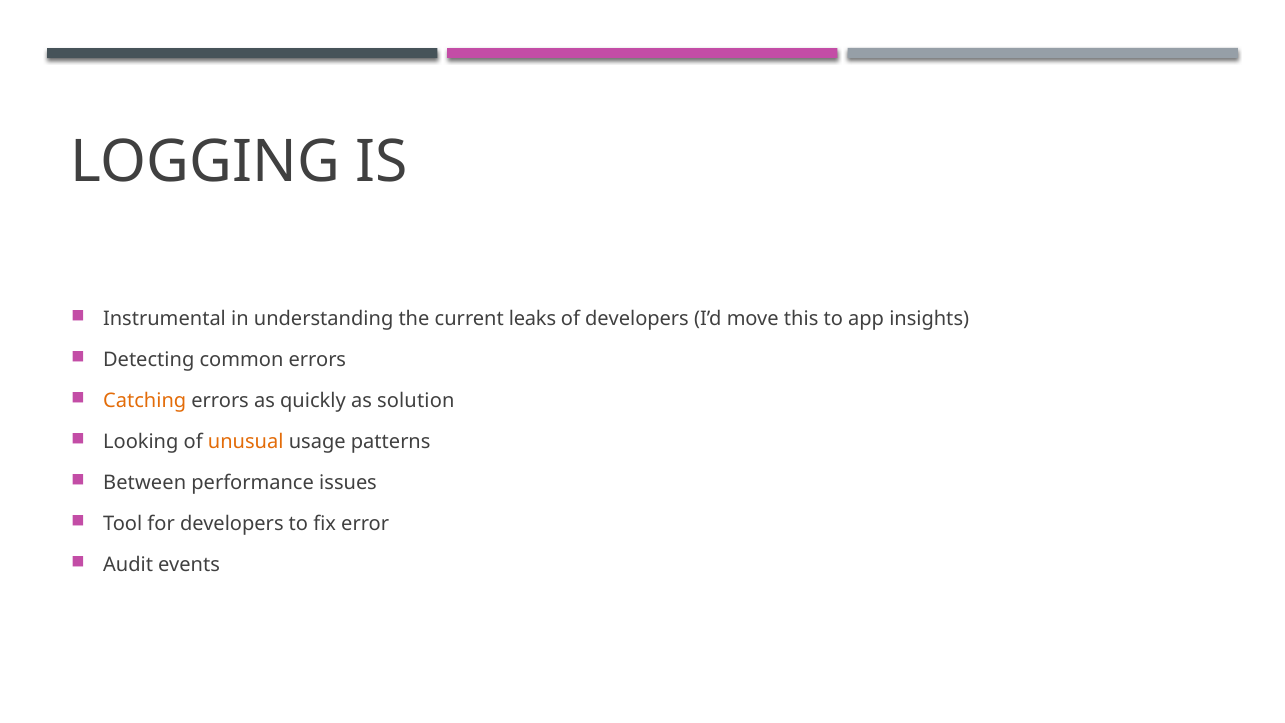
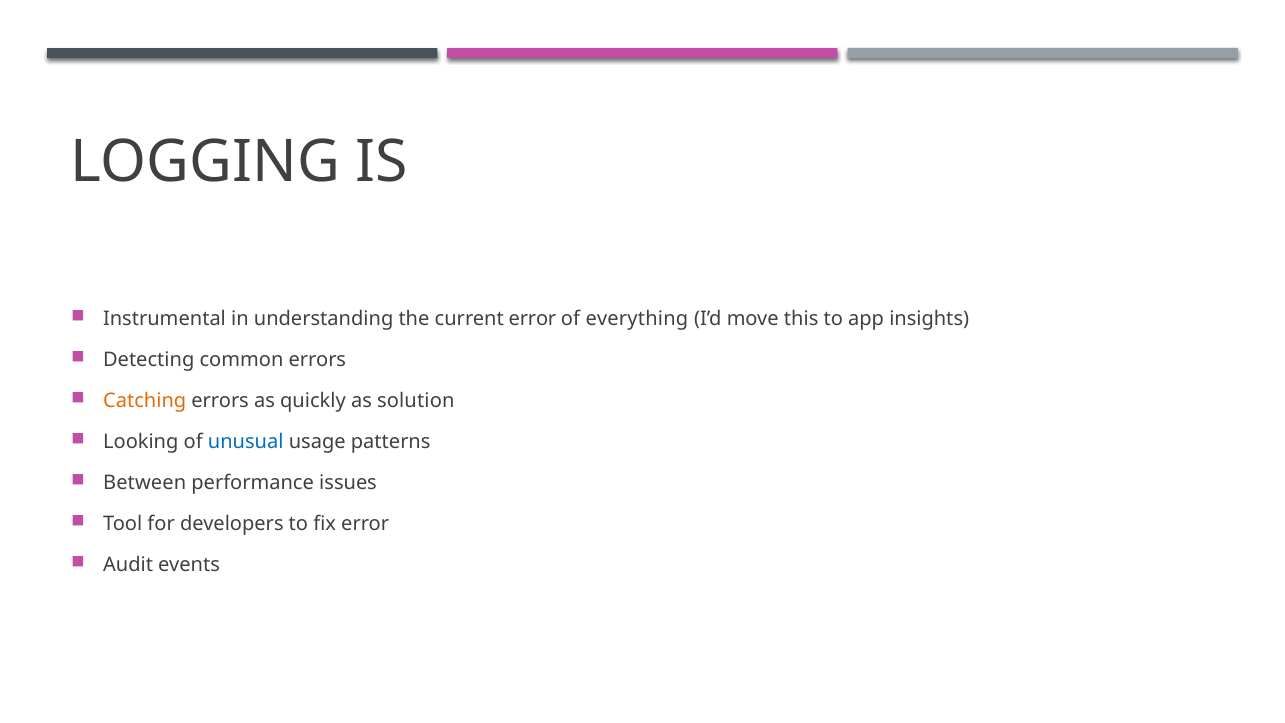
current leaks: leaks -> error (532, 319)
of developers: developers -> everything (637, 319)
unusual colour: orange -> blue (246, 442)
